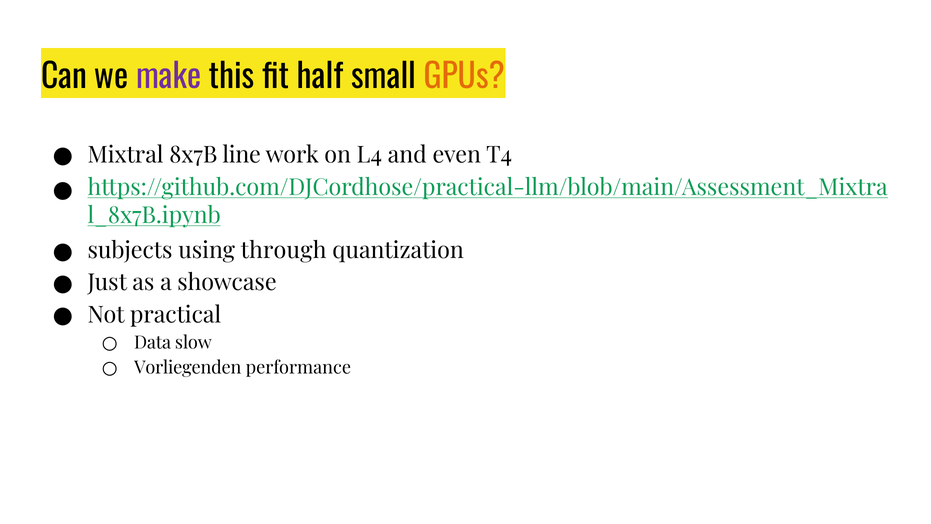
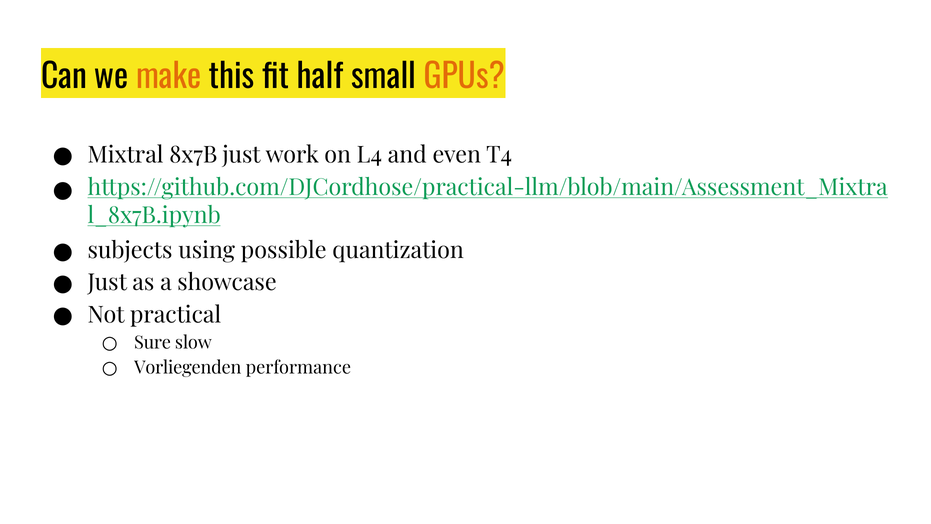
make colour: purple -> orange (169, 77)
8x7B line: line -> just (242, 155)
through: through -> possible (284, 250)
Data: Data -> Sure (153, 342)
